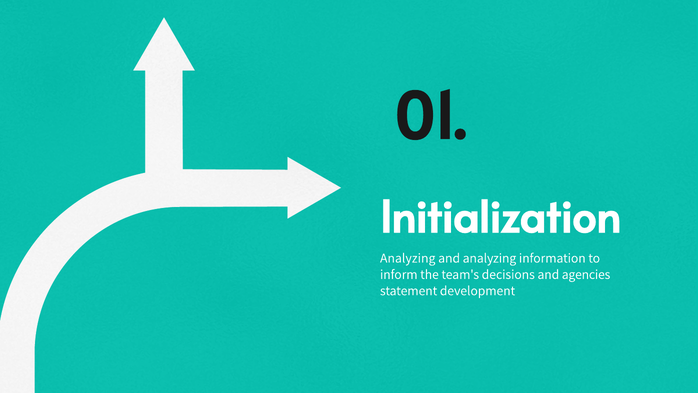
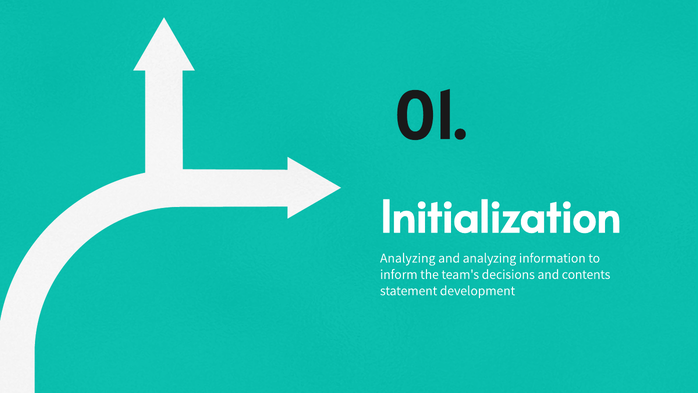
agencies: agencies -> contents (586, 274)
